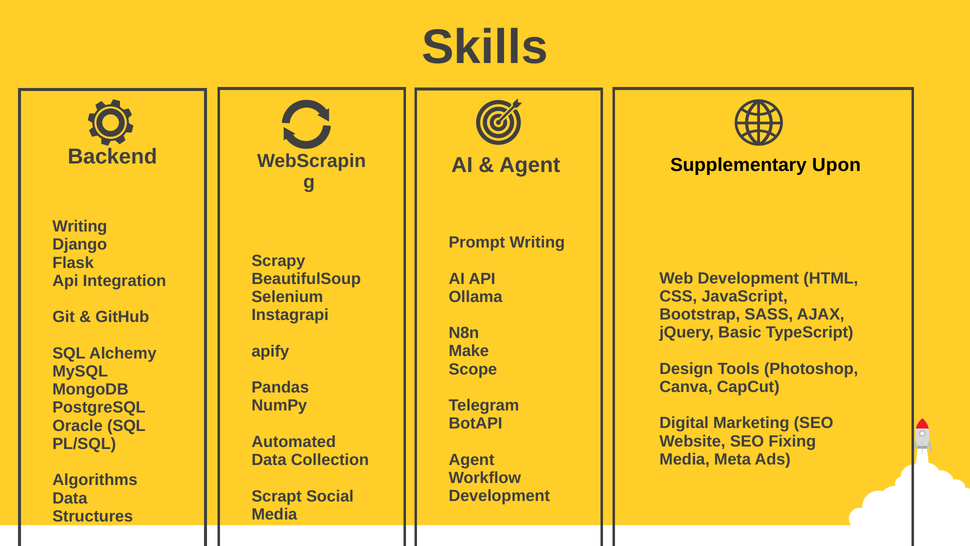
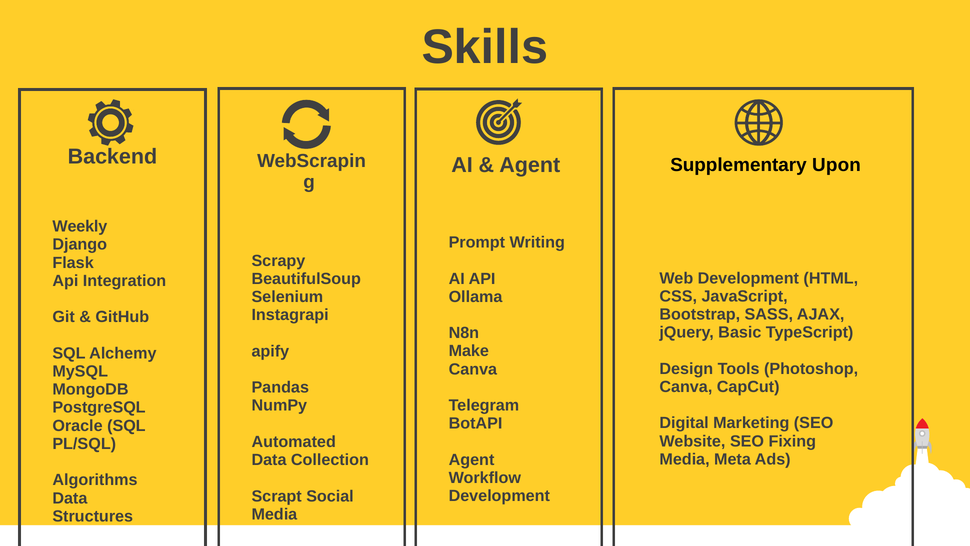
Writing: Writing -> Weekly (80, 226)
Scope: Scope -> Canva (473, 369)
